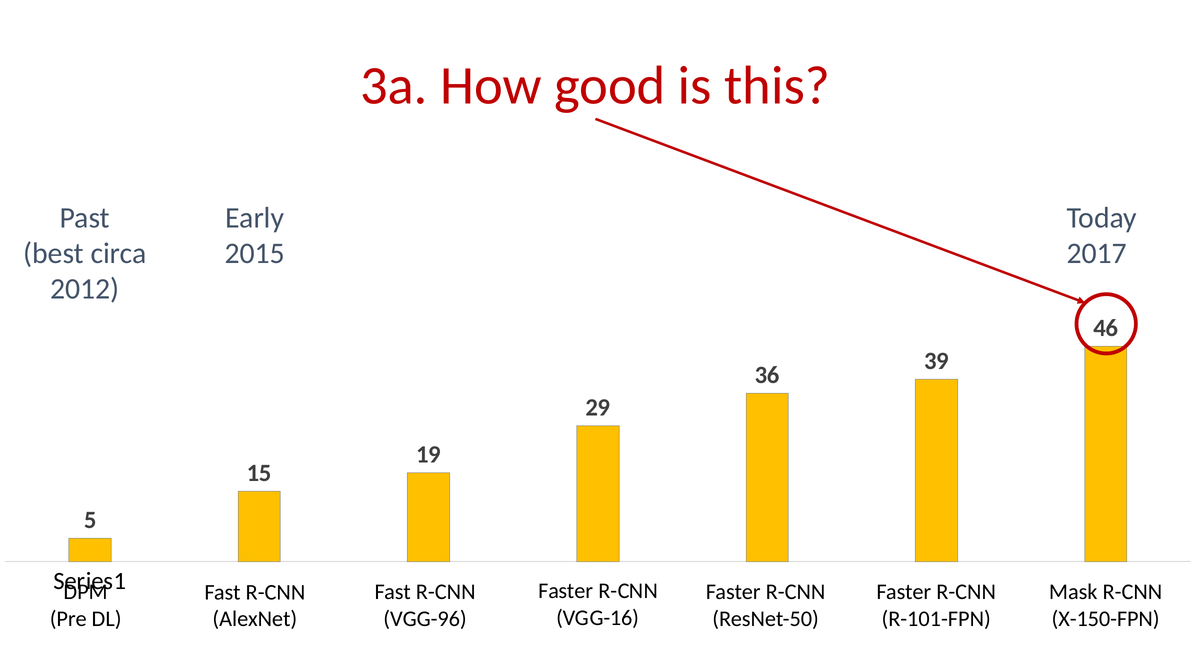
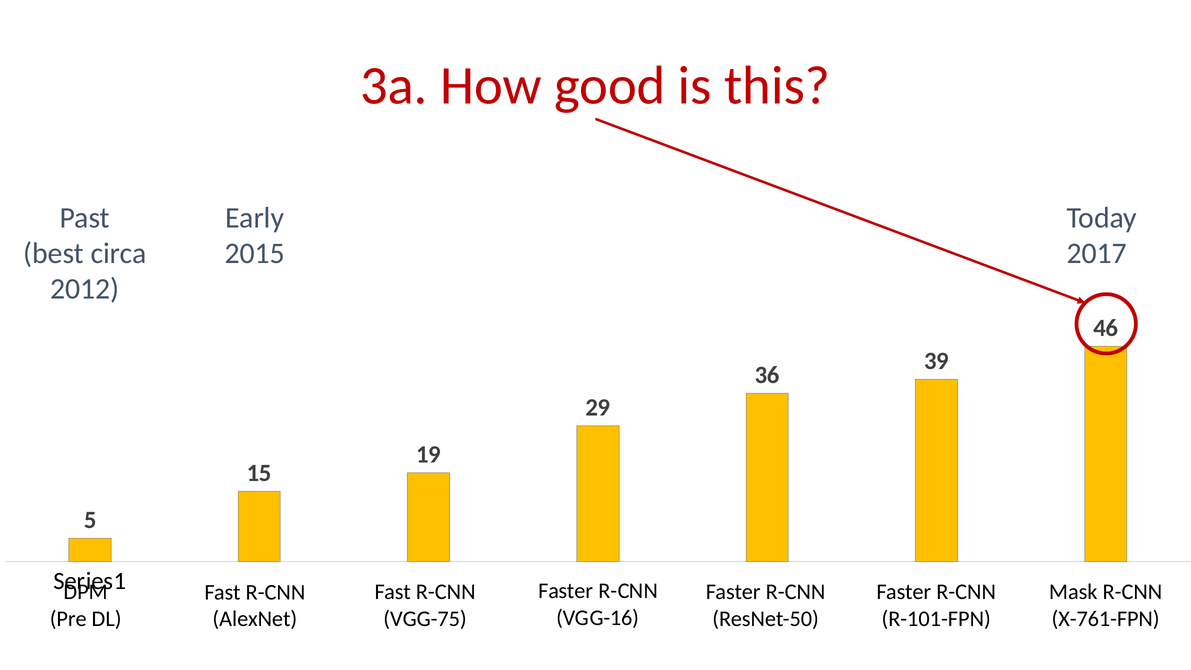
VGG-96: VGG-96 -> VGG-75 (425, 619)
X-150-FPN: X-150-FPN -> X-761-FPN (1106, 619)
